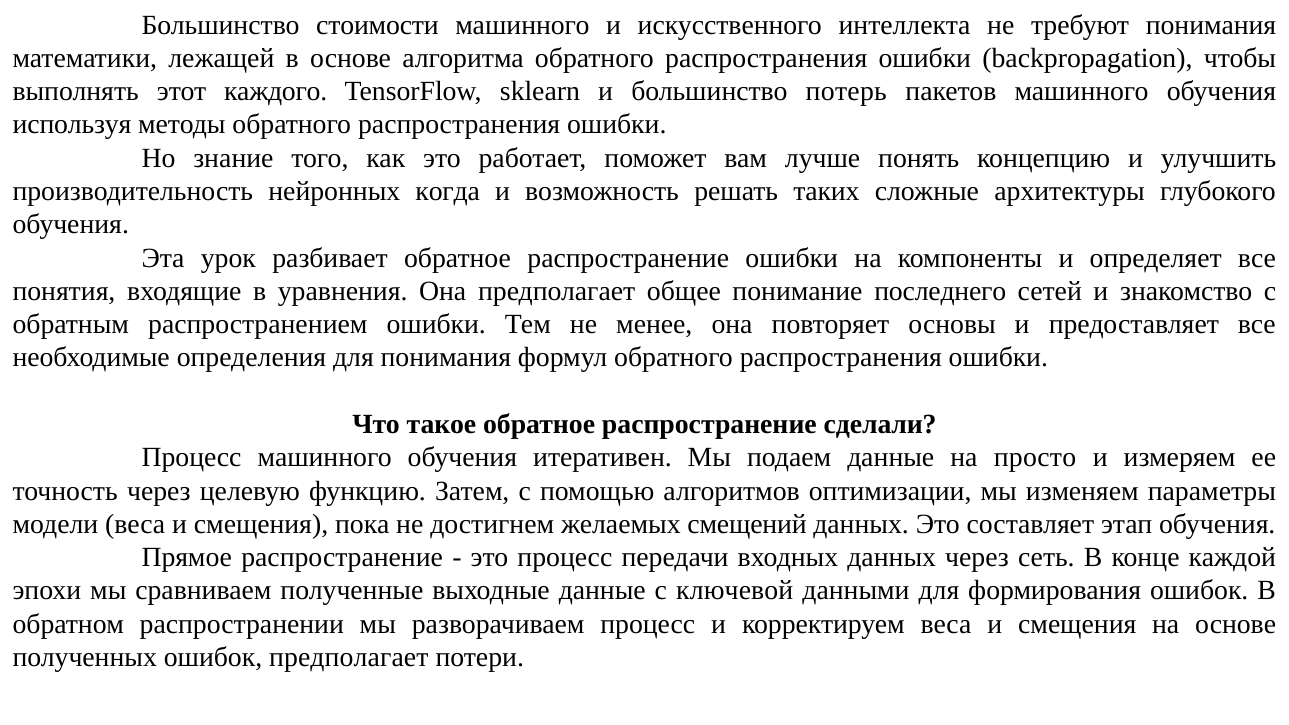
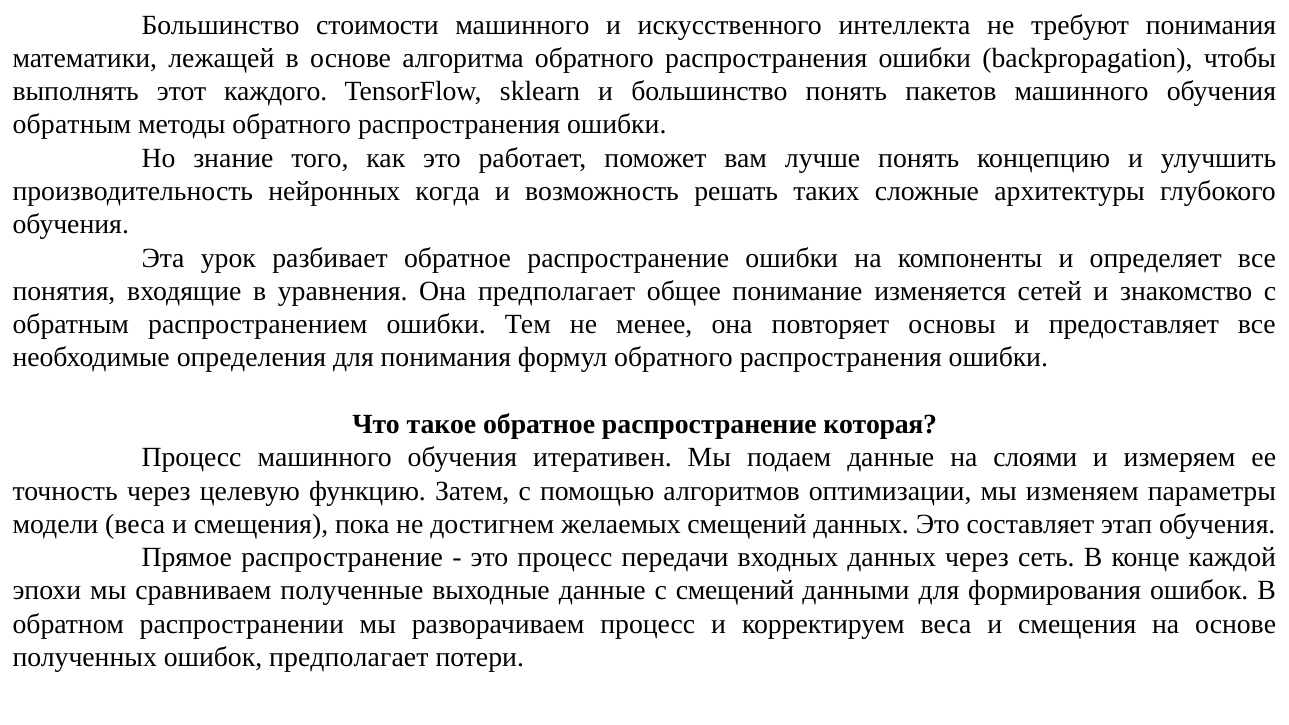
большинство потерь: потерь -> понять (846, 91)
используя: используя -> обратным (72, 125)
последнего: последнего -> изменяется (940, 291)
сделали: сделали -> которая (880, 424)
просто: просто -> слоями (1035, 458)
с ключевой: ключевой -> смещений (735, 591)
